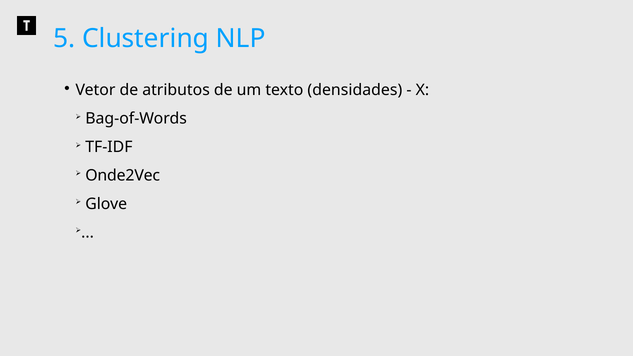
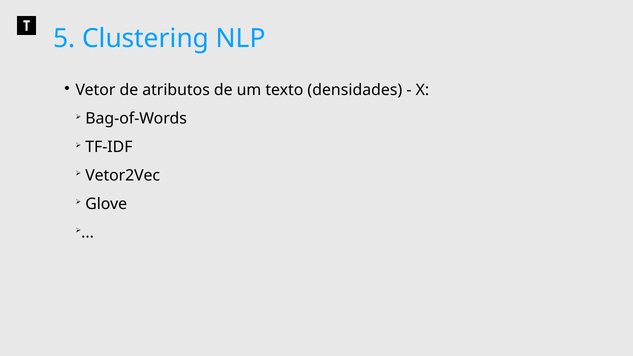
Onde2Vec: Onde2Vec -> Vetor2Vec (123, 175)
